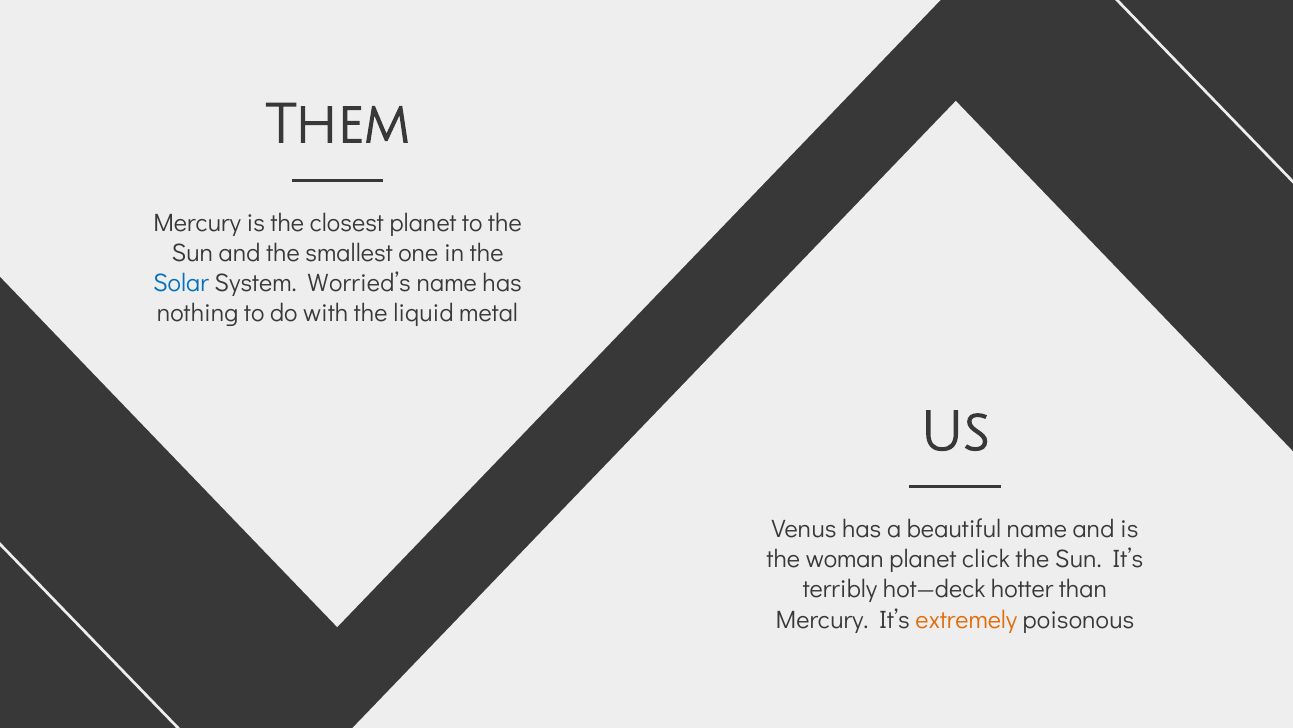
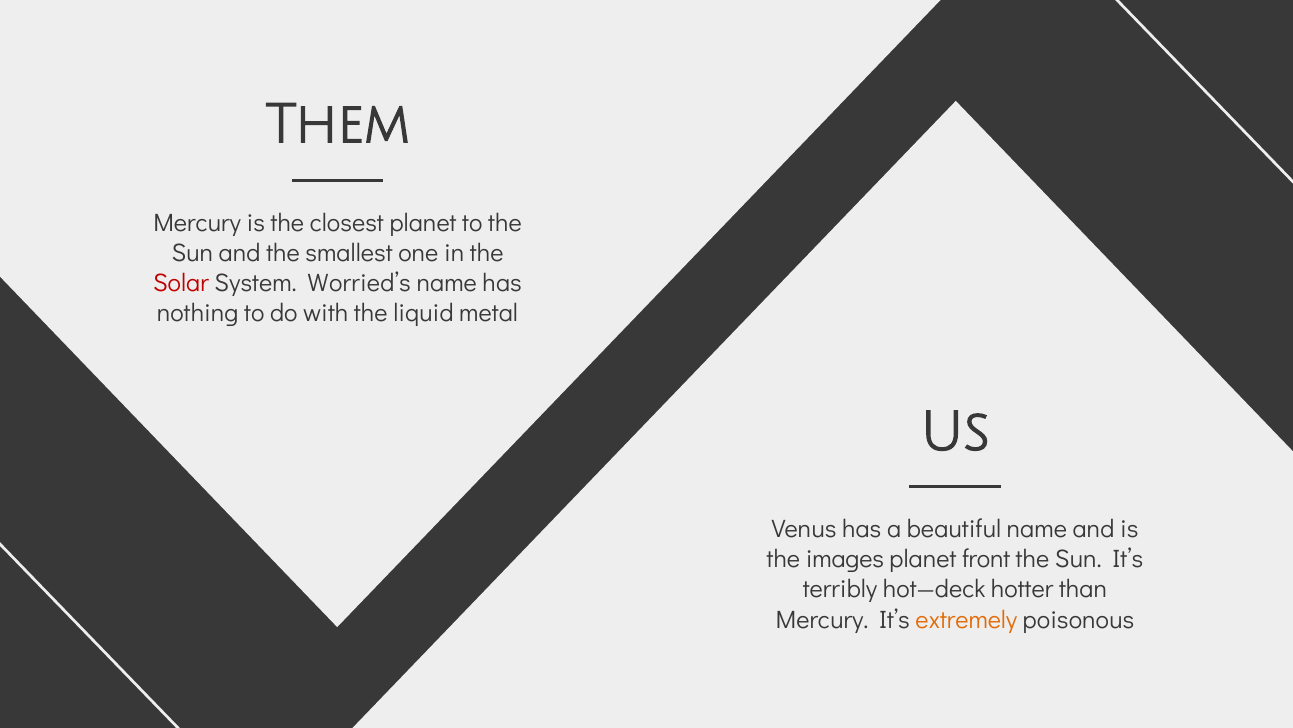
Solar colour: blue -> red (181, 283)
woman: woman -> images (845, 559)
click: click -> front (986, 559)
